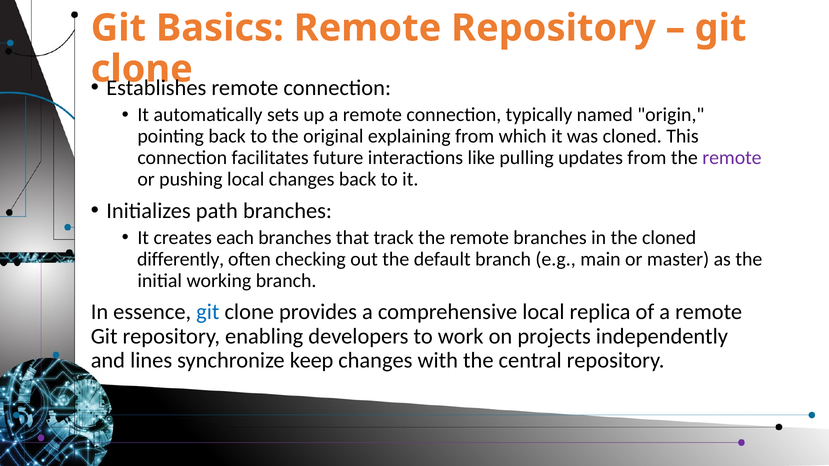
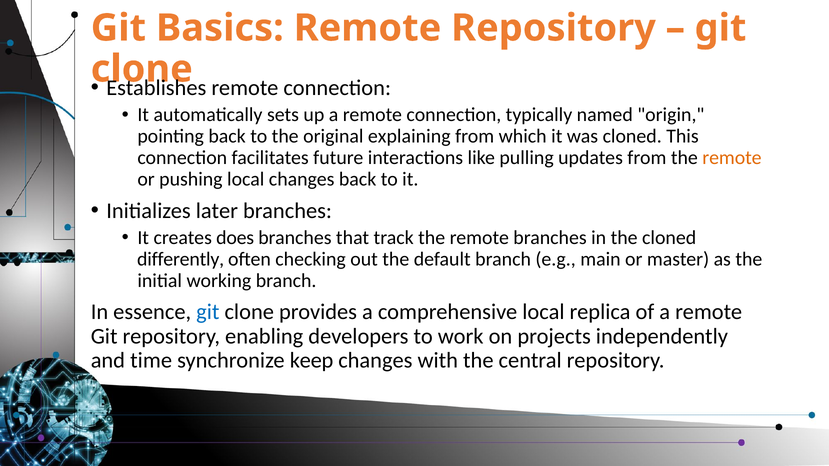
remote colour: purple -> orange (732, 158)
path: path -> later (217, 211)
each: each -> does (235, 238)
lines: lines -> time (151, 361)
